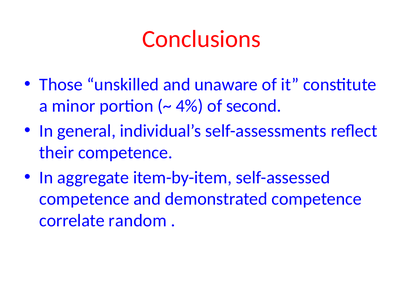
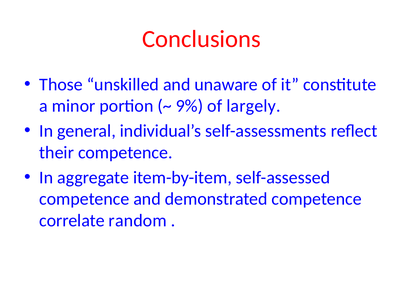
4%: 4% -> 9% (190, 106)
second: second -> largely (253, 106)
